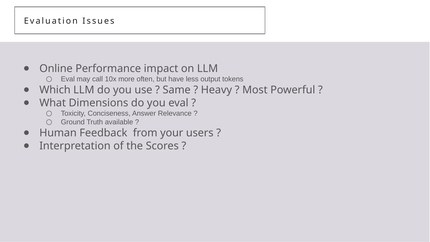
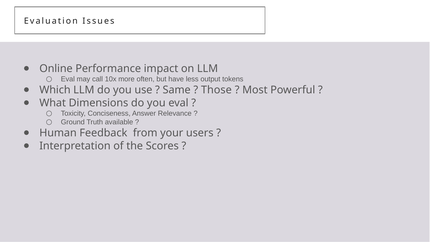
Heavy: Heavy -> Those (216, 90)
